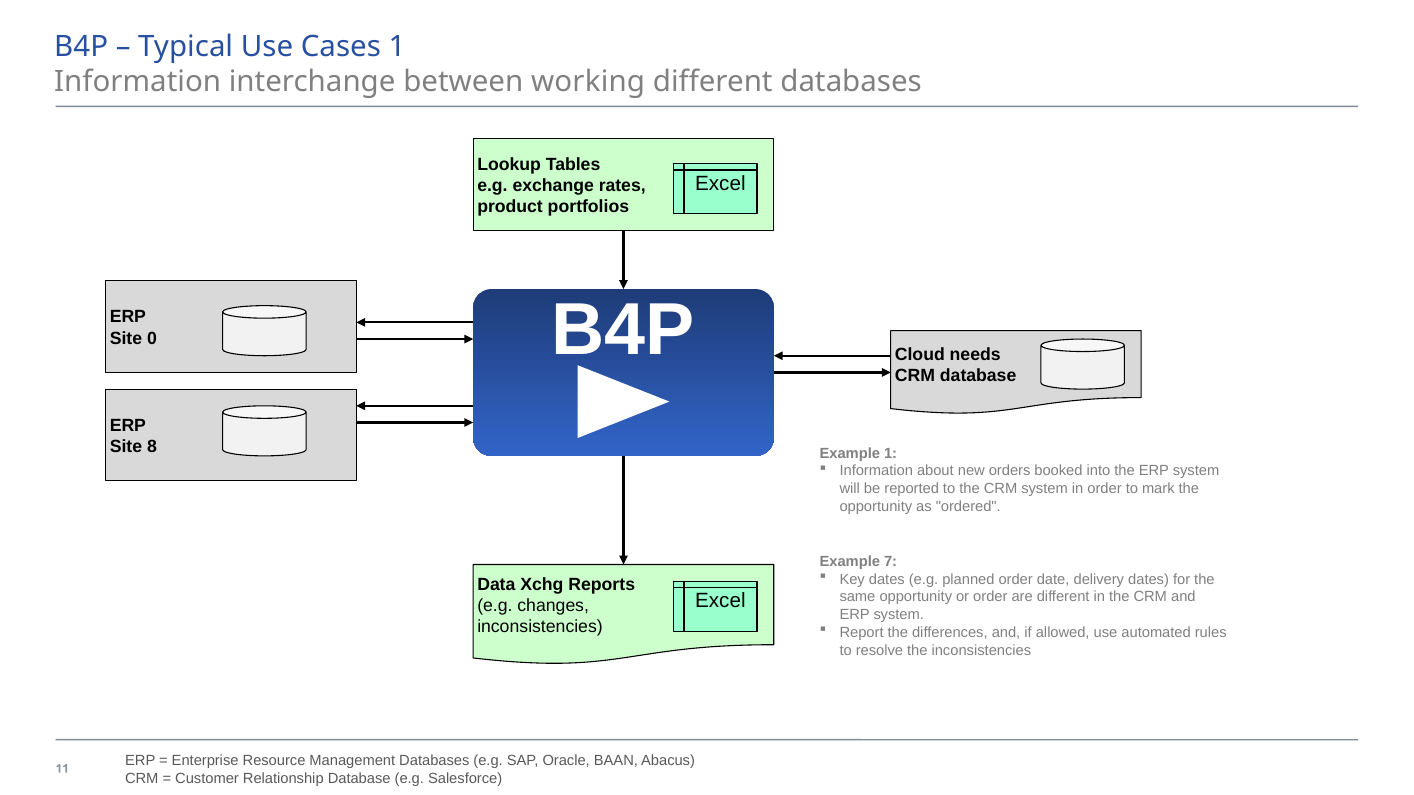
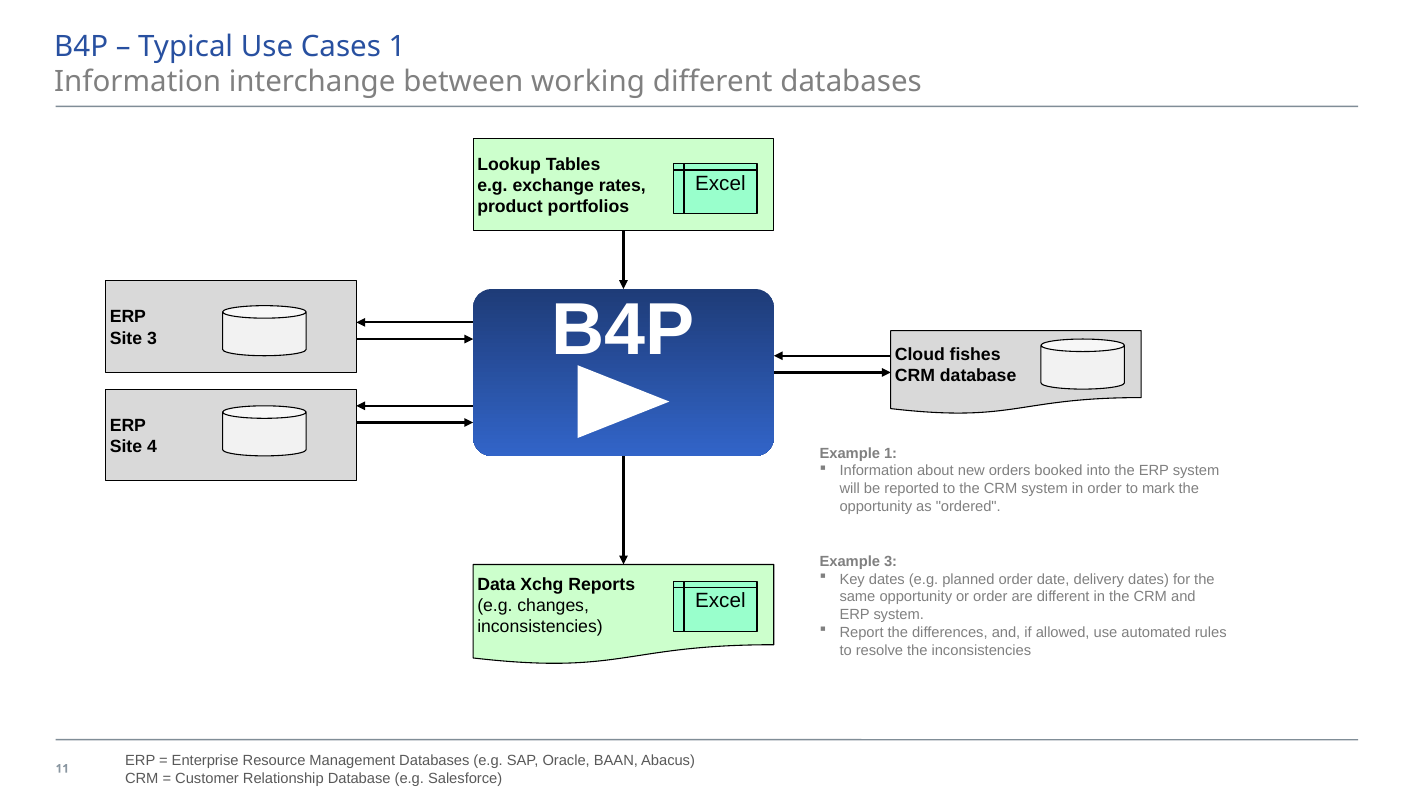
Site 0: 0 -> 3 (152, 338)
needs: needs -> fishes (975, 355)
8: 8 -> 4 (152, 447)
Example 7: 7 -> 3 (891, 562)
